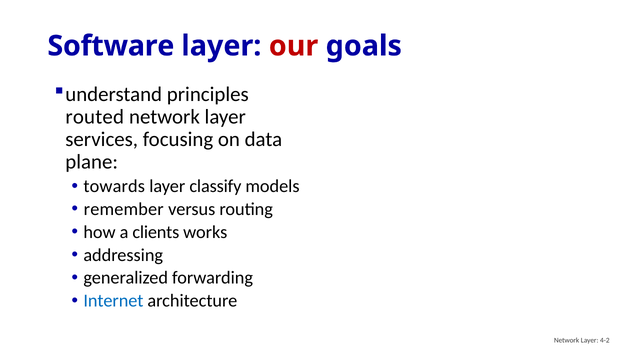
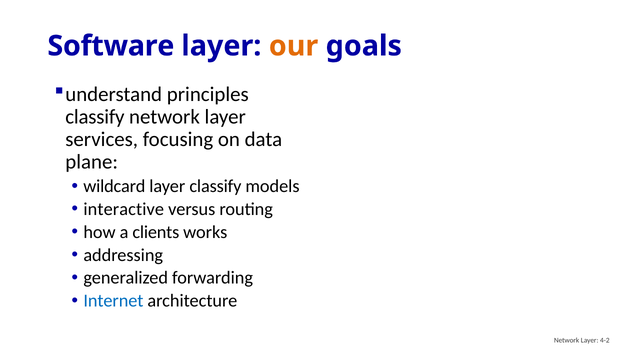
our colour: red -> orange (294, 46)
routed: routed -> classify (95, 117)
towards: towards -> wildcard (114, 186)
remember: remember -> interactive (124, 209)
